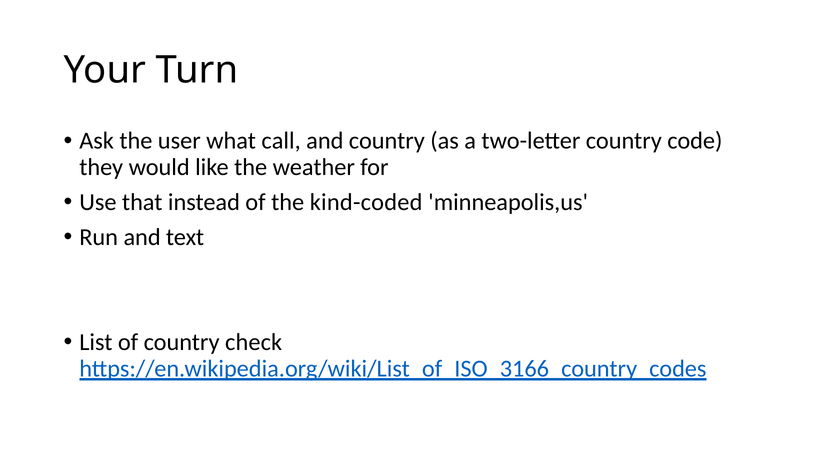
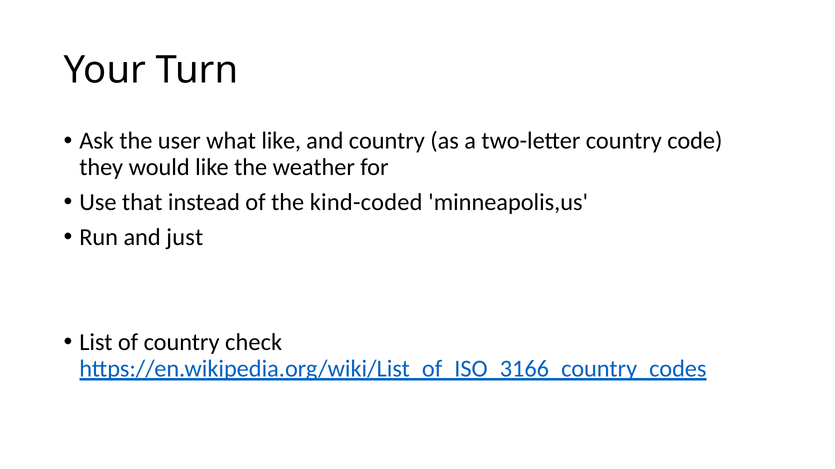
what call: call -> like (281, 141)
text: text -> just (185, 238)
